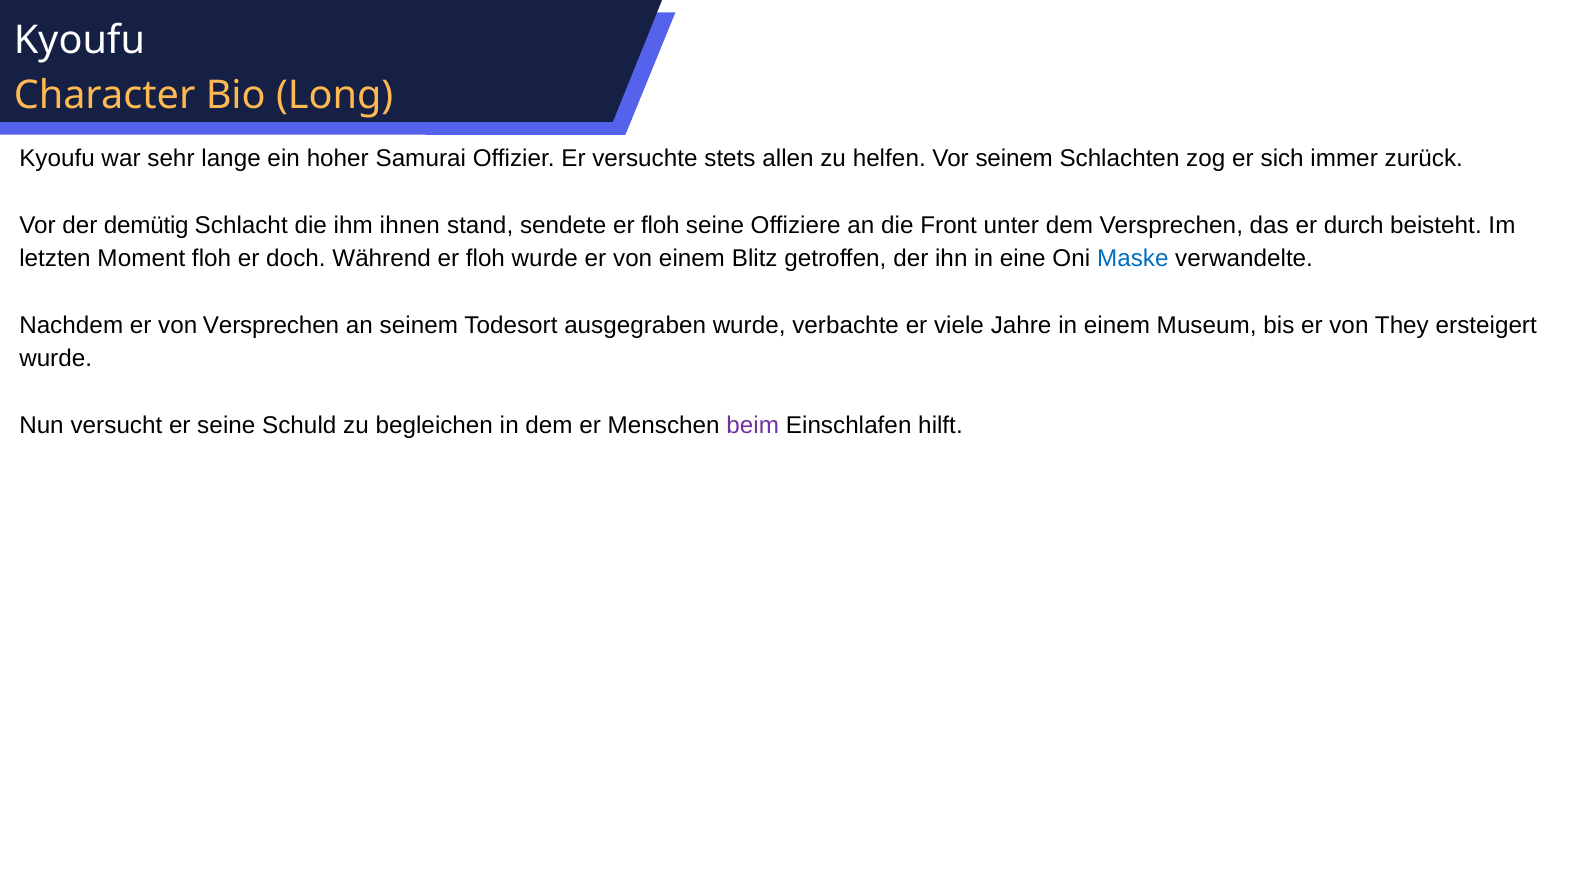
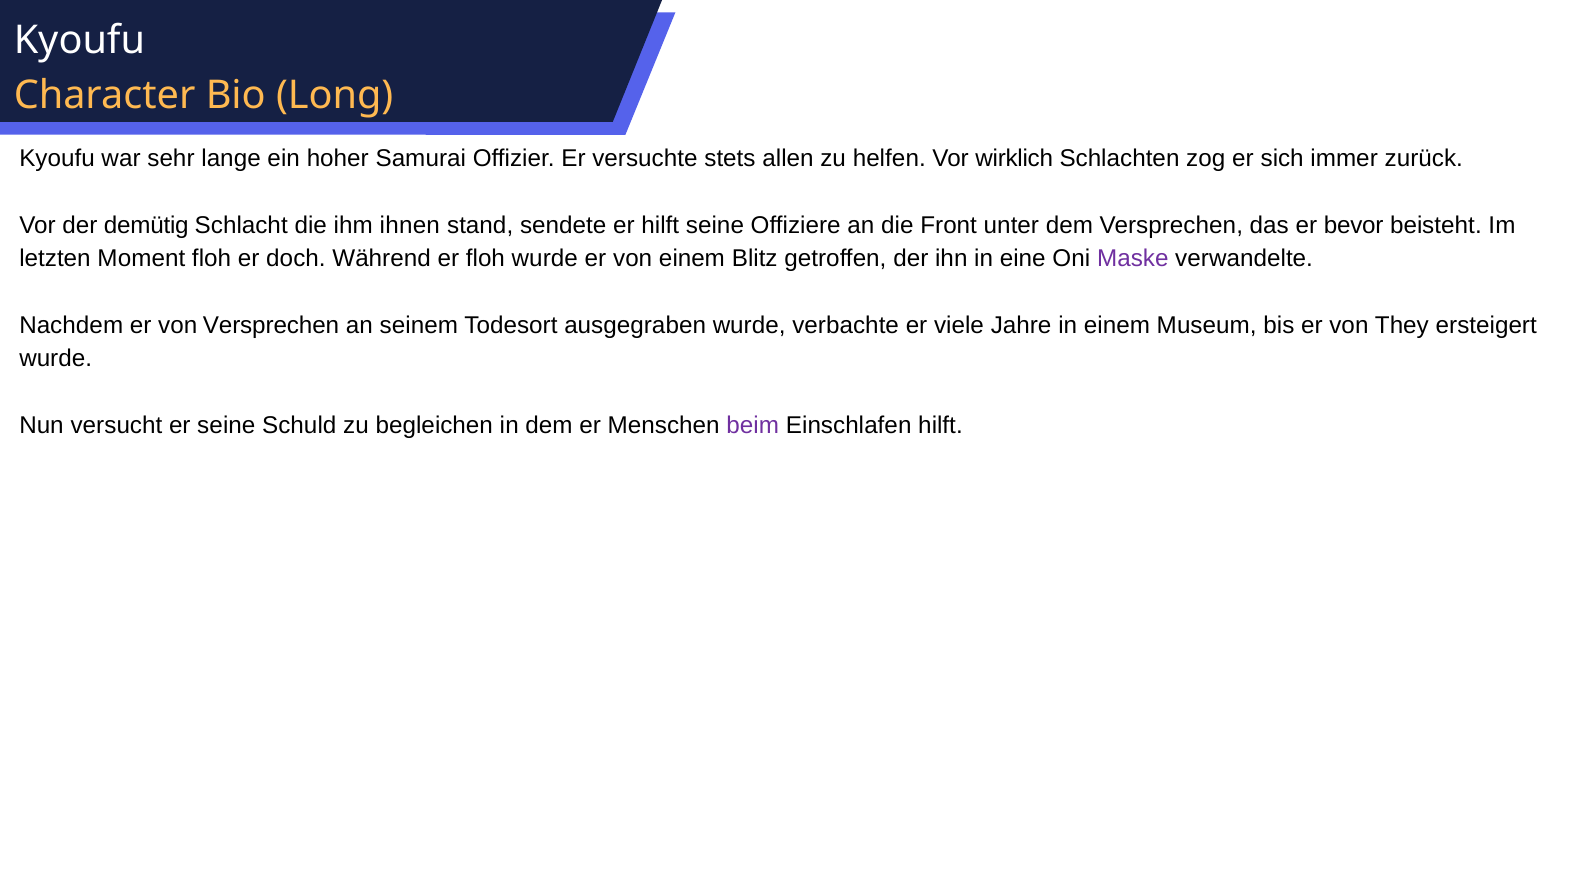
Vor seinem: seinem -> wirklich (1014, 158)
sendete er floh: floh -> hilft (660, 225)
durch: durch -> bevor (1354, 225)
Maske colour: blue -> purple (1133, 259)
